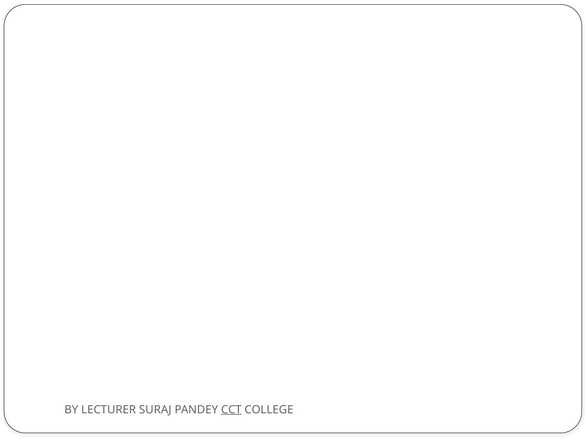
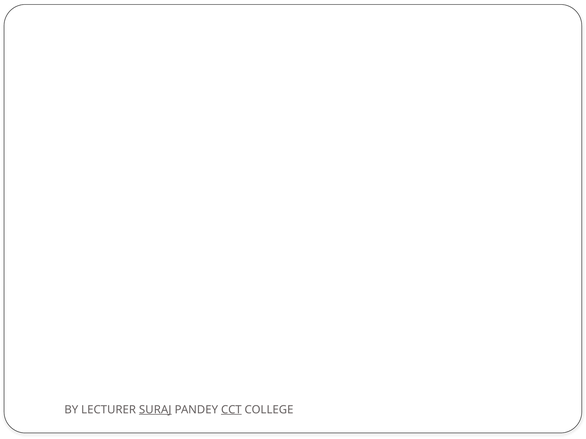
SURAJ underline: none -> present (155, 410)
